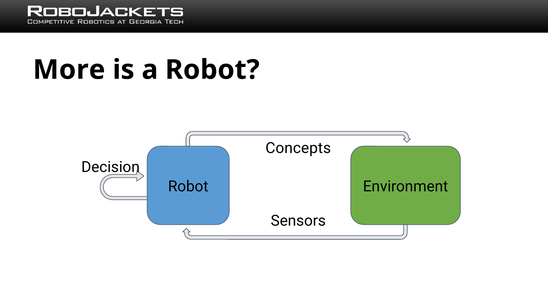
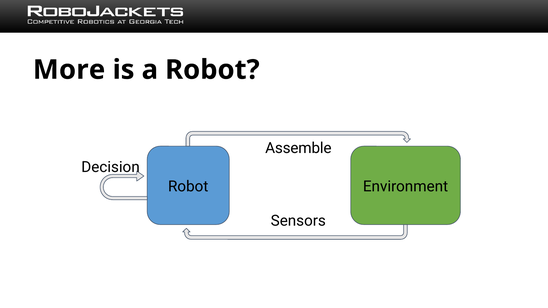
Concepts: Concepts -> Assemble (298, 148)
